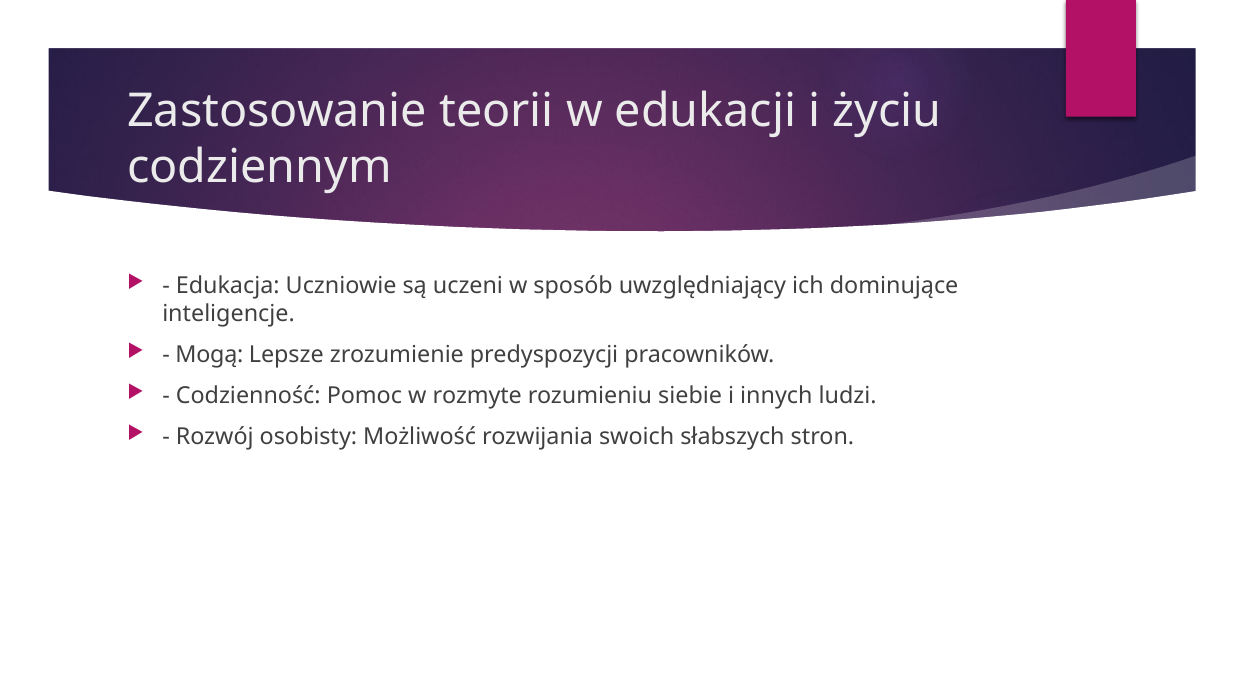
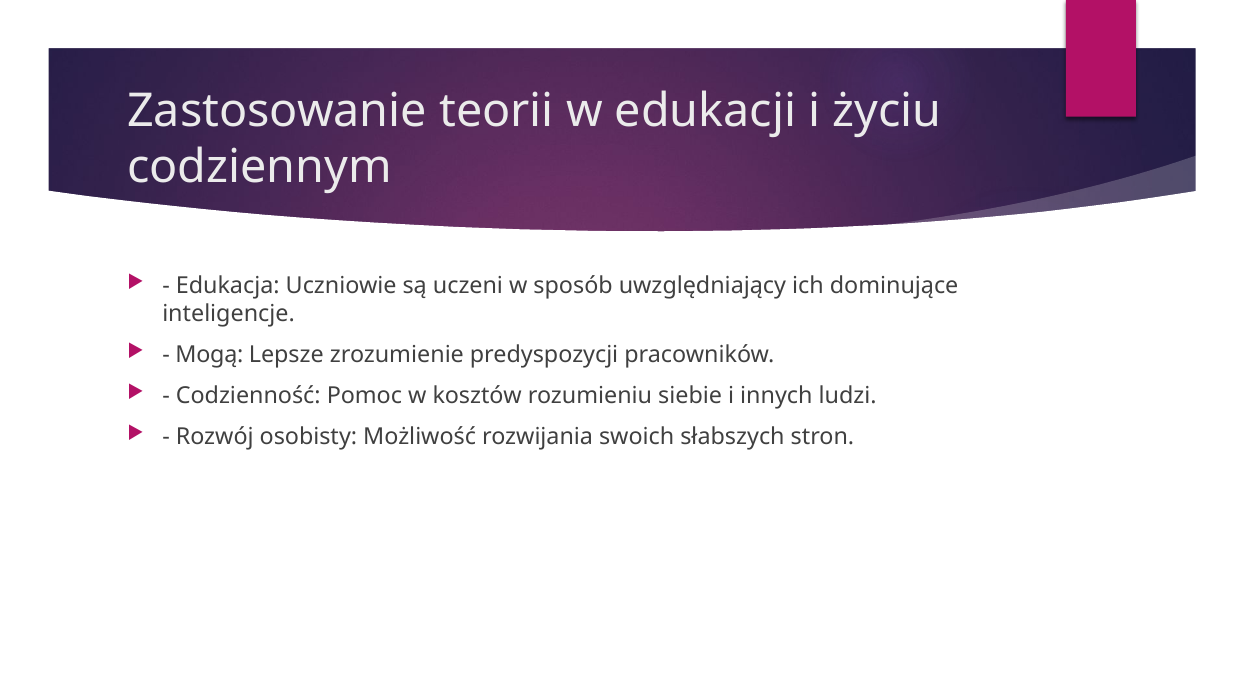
rozmyte: rozmyte -> kosztów (477, 396)
